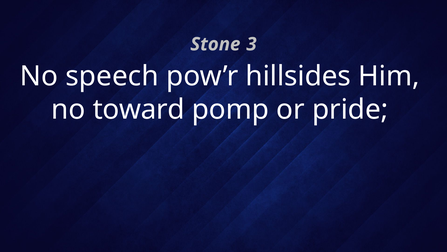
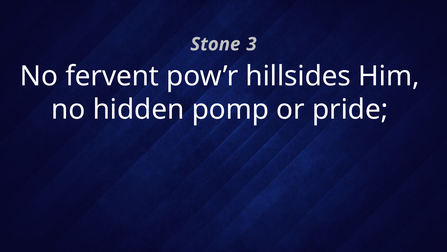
speech: speech -> fervent (112, 76)
toward: toward -> hidden (139, 109)
